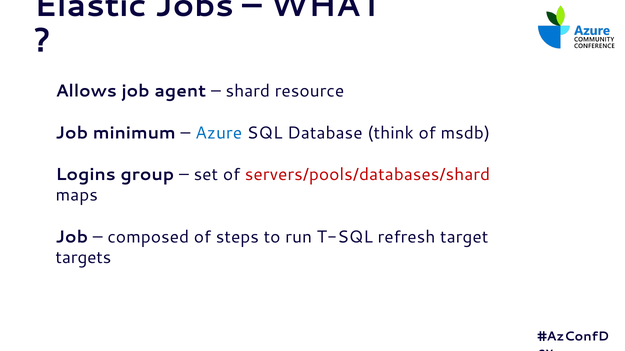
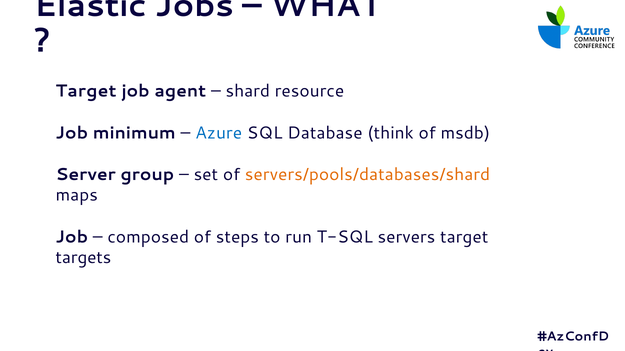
Allows: Allows -> Target (86, 91)
Logins: Logins -> Server (86, 175)
servers/pools/databases/shard colour: red -> orange (368, 175)
refresh: refresh -> servers (406, 237)
